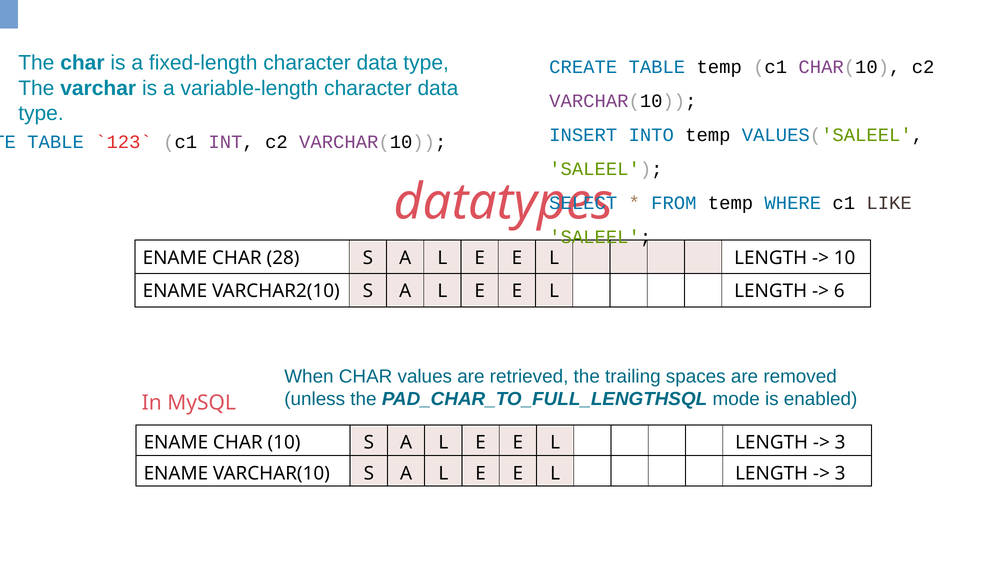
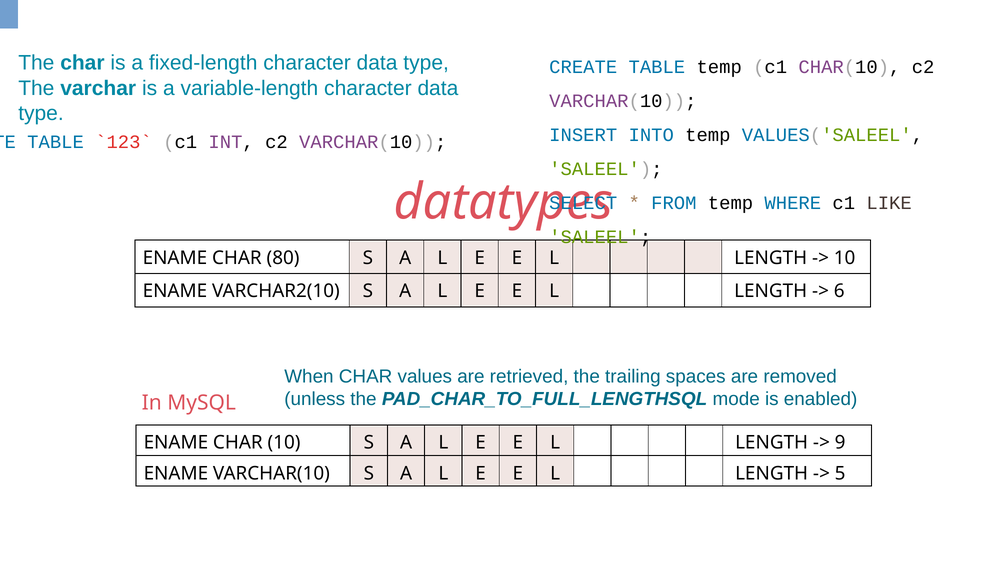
28: 28 -> 80 (283, 258)
3: 3 -> 9 (840, 442)
3: 3 -> 5 (840, 473)
